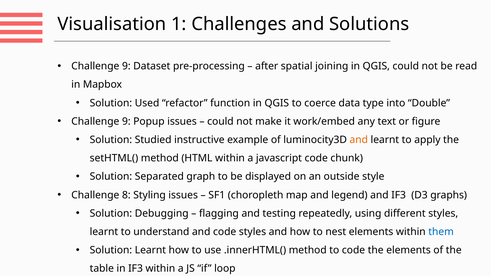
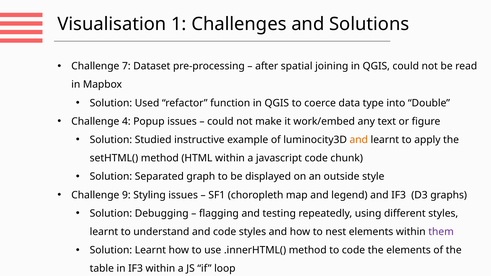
9: 9 -> 7 (126, 66)
9: 9 -> 4 (126, 121)
8: 8 -> 9 (126, 195)
them colour: blue -> purple (441, 232)
